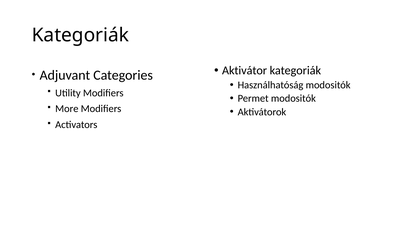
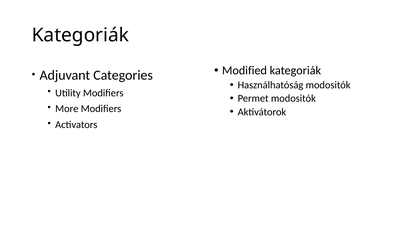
Aktivátor: Aktivátor -> Modified (245, 71)
